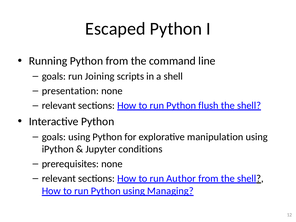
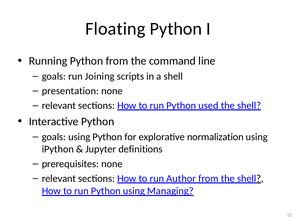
Escaped: Escaped -> Floating (115, 29)
flush: flush -> used (208, 106)
manipulation: manipulation -> normalization (215, 137)
conditions: conditions -> definitions (140, 149)
